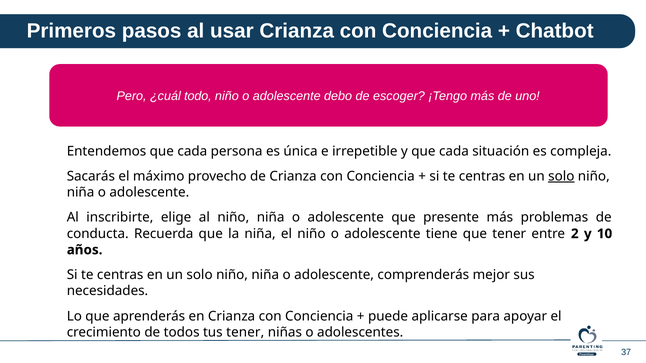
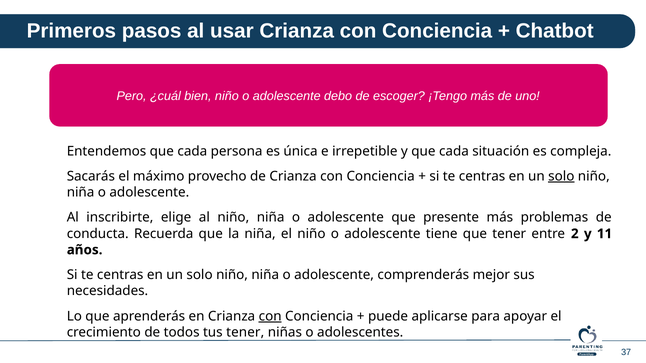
todo: todo -> bien (198, 96)
10: 10 -> 11 (605, 234)
con underline: none -> present (270, 317)
